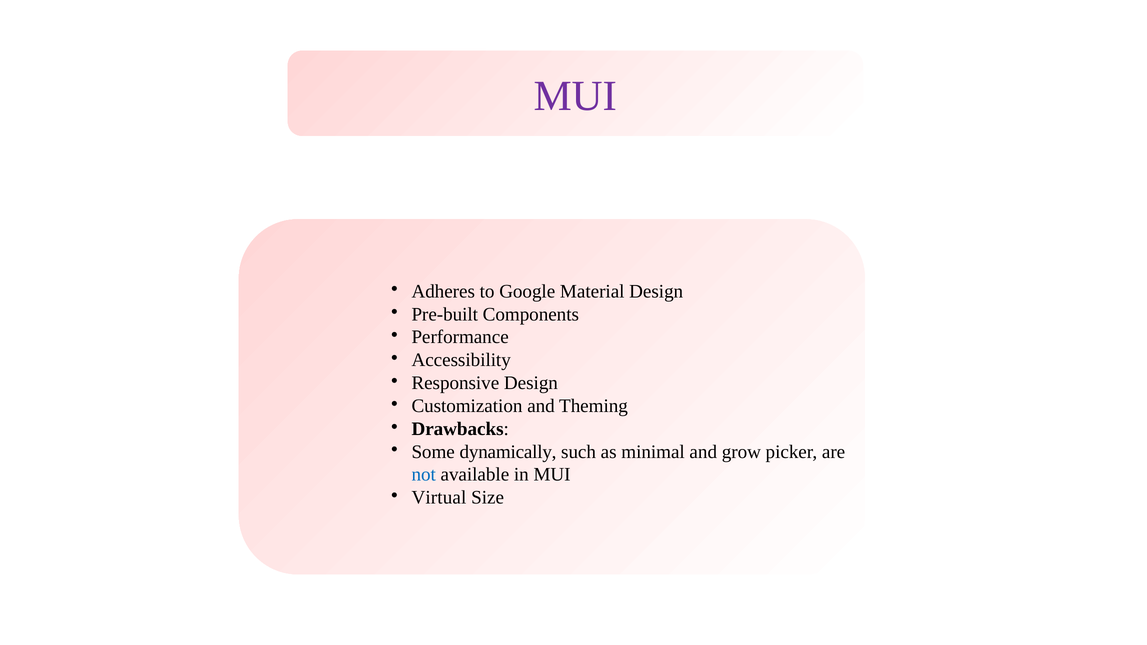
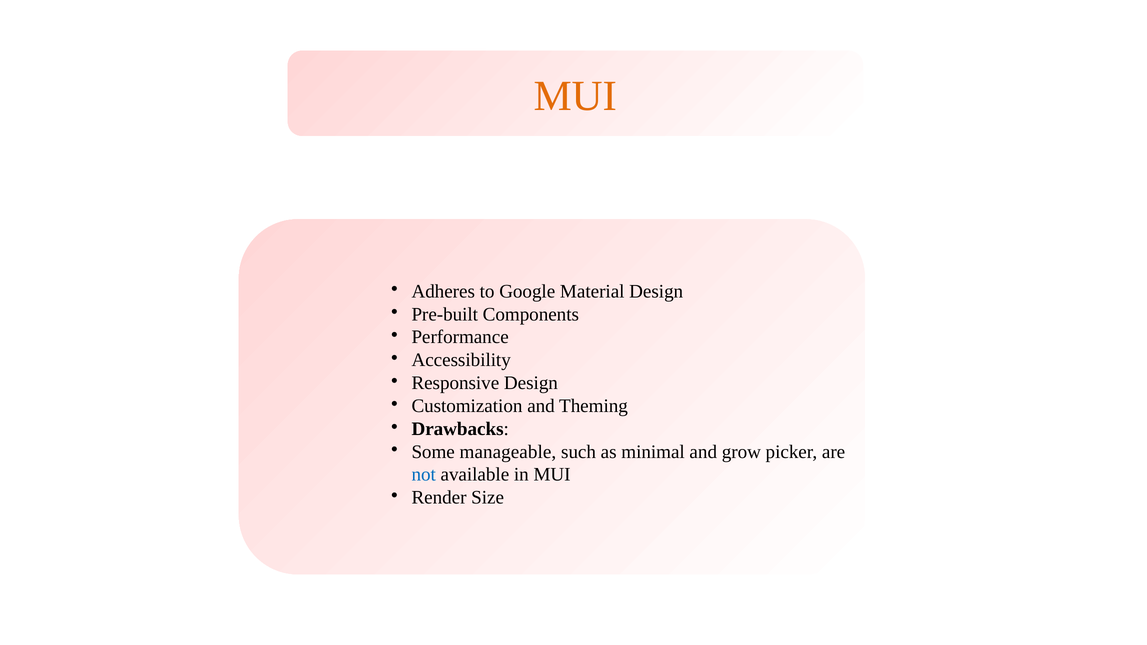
MUI colour: purple -> orange (575, 96)
dynamically: dynamically -> manageable (508, 452)
Virtual: Virtual -> Render (439, 498)
